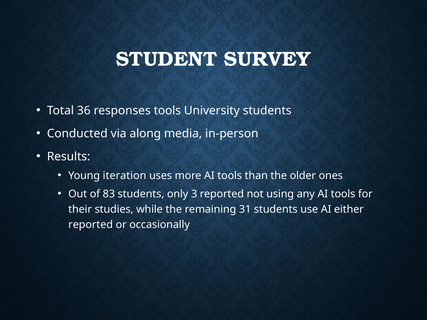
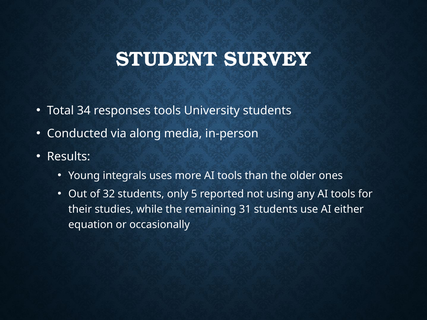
36: 36 -> 34 (84, 111)
iteration: iteration -> integrals (125, 176)
83: 83 -> 32 (109, 194)
3: 3 -> 5 (194, 194)
reported: reported -> equation (91, 225)
